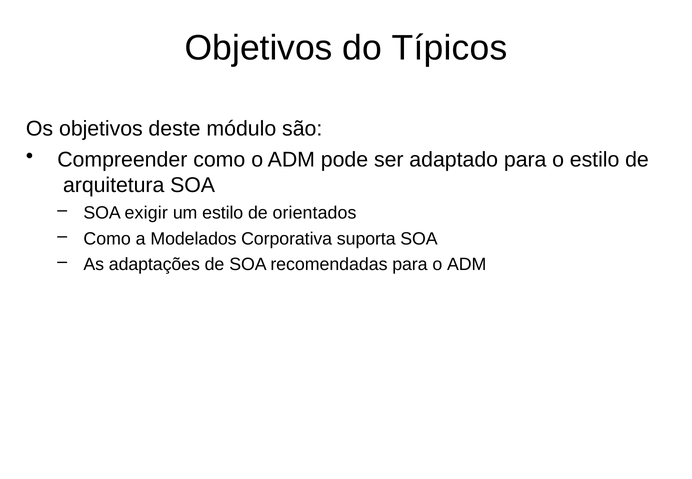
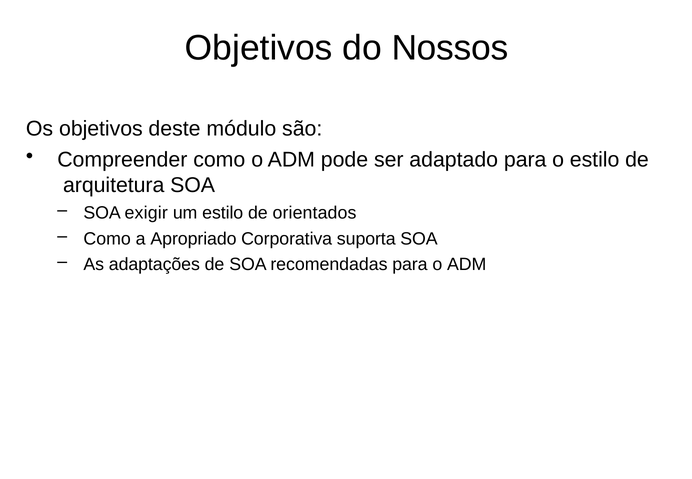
Típicos: Típicos -> Nossos (450, 48)
Modelados: Modelados -> Apropriado (194, 239)
